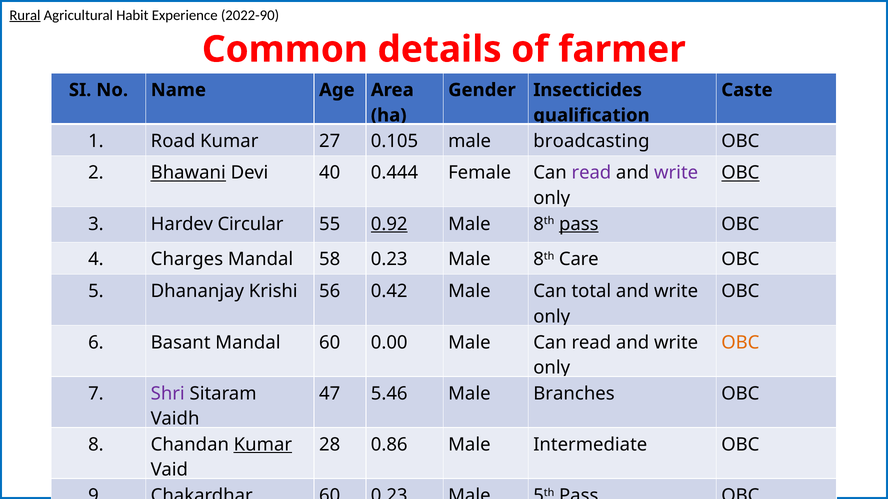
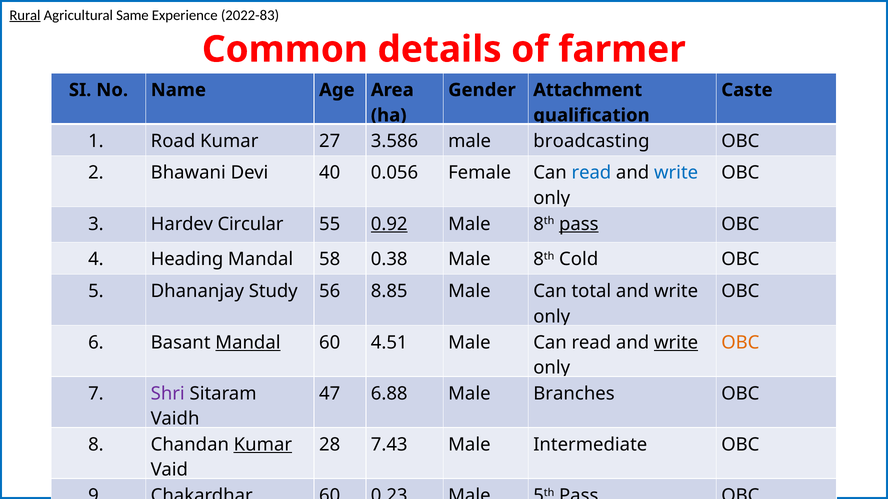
Habit: Habit -> Same (132, 15)
2022-90: 2022-90 -> 2022-83 (250, 15)
Insecticides: Insecticides -> Attachment (588, 90)
0.105: 0.105 -> 3.586 (395, 141)
Bhawani underline: present -> none (188, 173)
0.444: 0.444 -> 0.056 (395, 173)
read colour: purple -> blue (591, 173)
write colour: purple -> blue (676, 173)
OBC underline: present -> none (740, 173)
Charges: Charges -> Heading (187, 260)
58 0.23: 0.23 -> 0.38 (389, 260)
Care: Care -> Cold (579, 260)
Krishi: Krishi -> Study (273, 292)
0.42: 0.42 -> 8.85 (389, 292)
Mandal underline: none -> present (248, 343)
0.00: 0.00 -> 4.51 (389, 343)
write underline: none -> present (676, 343)
5.46: 5.46 -> 6.88 (389, 394)
0.86: 0.86 -> 7.43 (389, 445)
